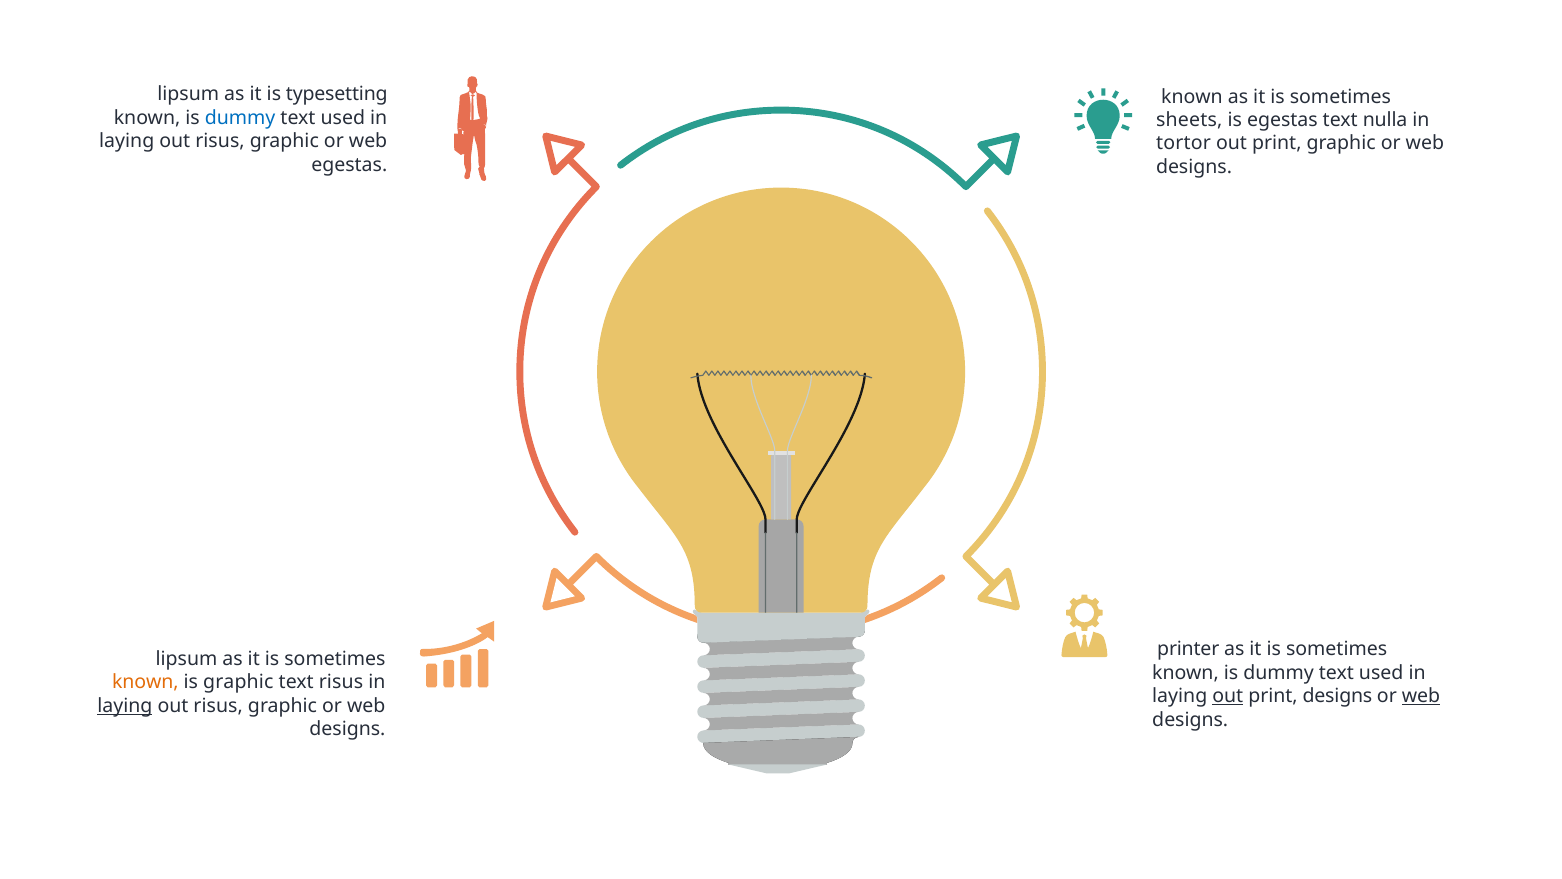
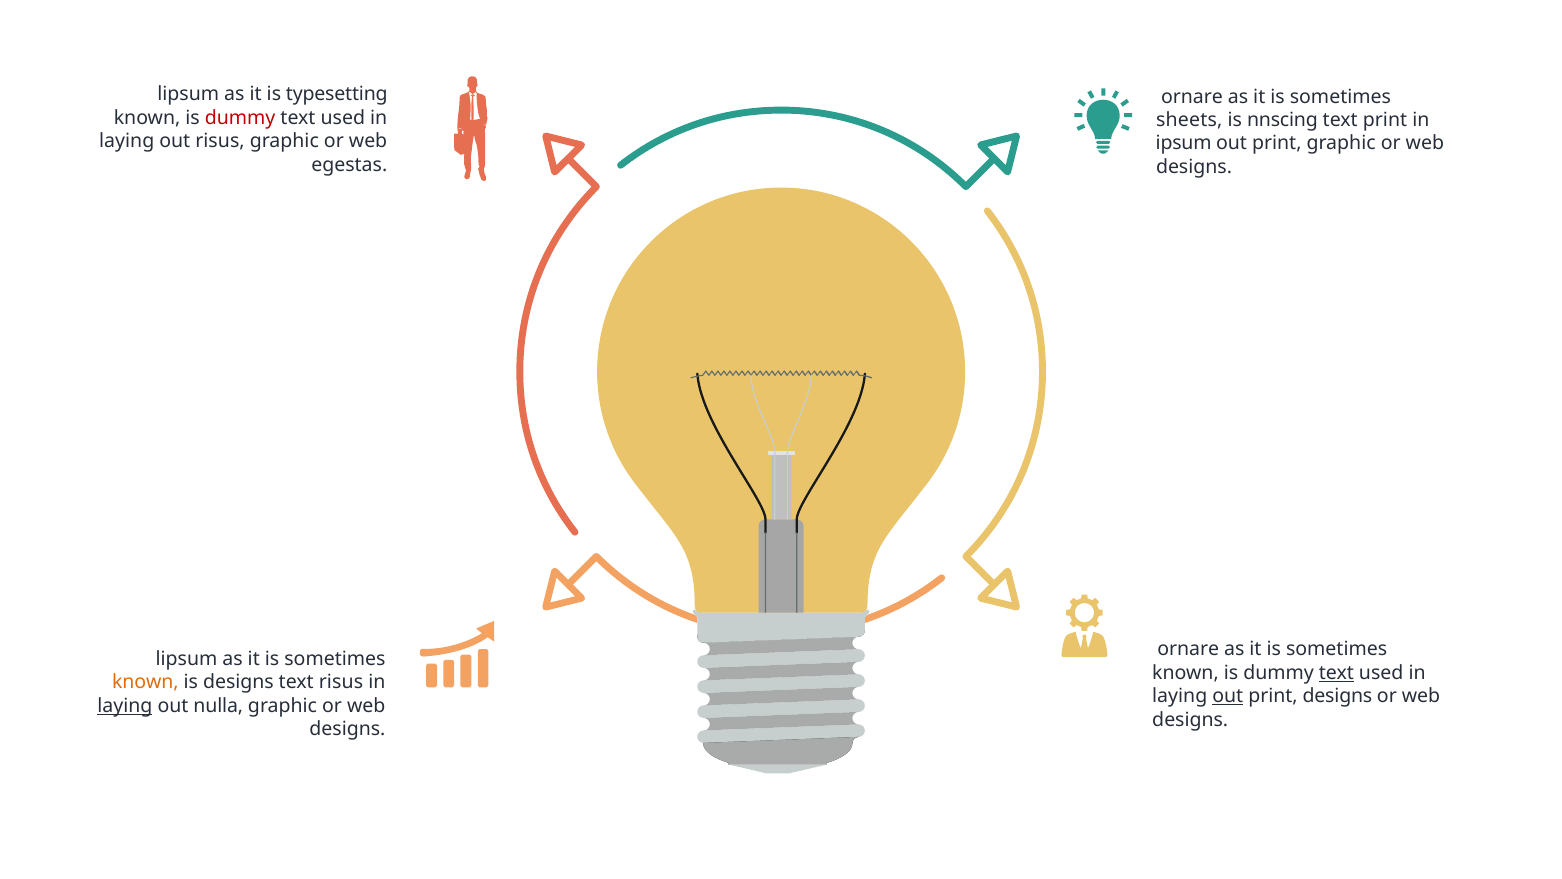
known: known -> ornare (1192, 97)
dummy colour: blue -> red (240, 118)
is egestas: egestas -> nnscing (1282, 120)
text nulla: nulla -> print (1385, 120)
tortor: tortor -> ipsum (1184, 143)
printer: printer -> ornare (1188, 649)
text underline: none -> present (1336, 673)
is graphic: graphic -> designs (238, 682)
web underline: present -> none (1421, 696)
risus: risus -> nulla (218, 705)
